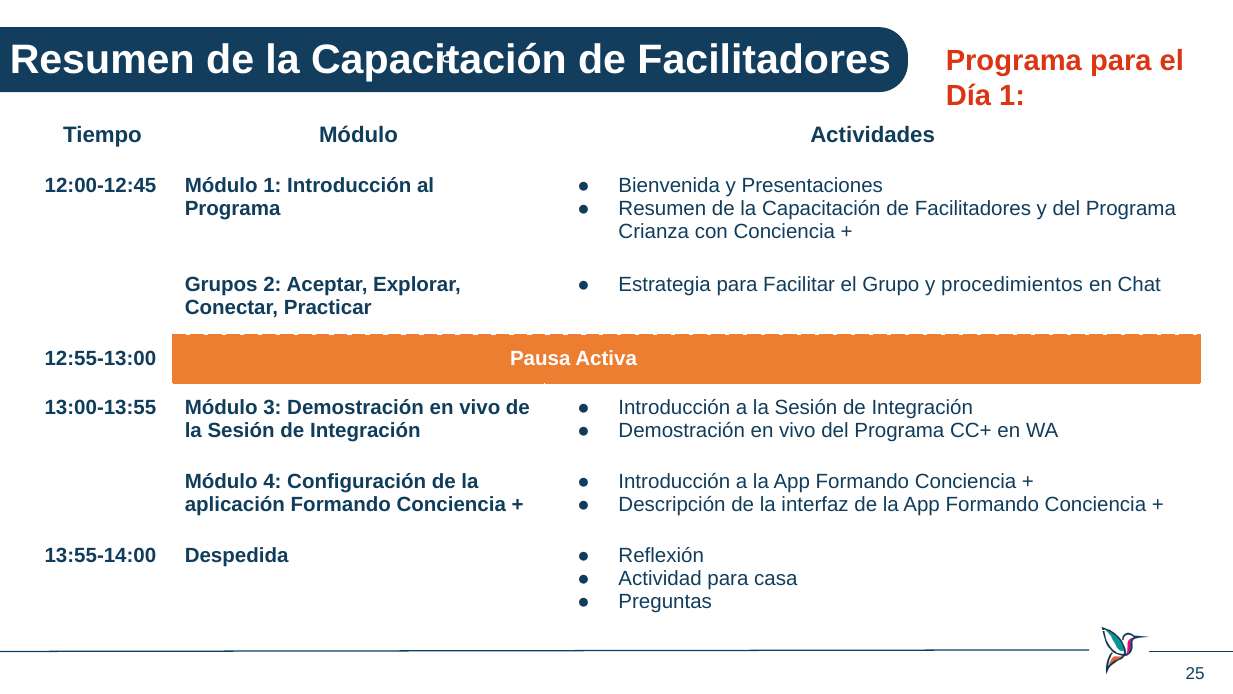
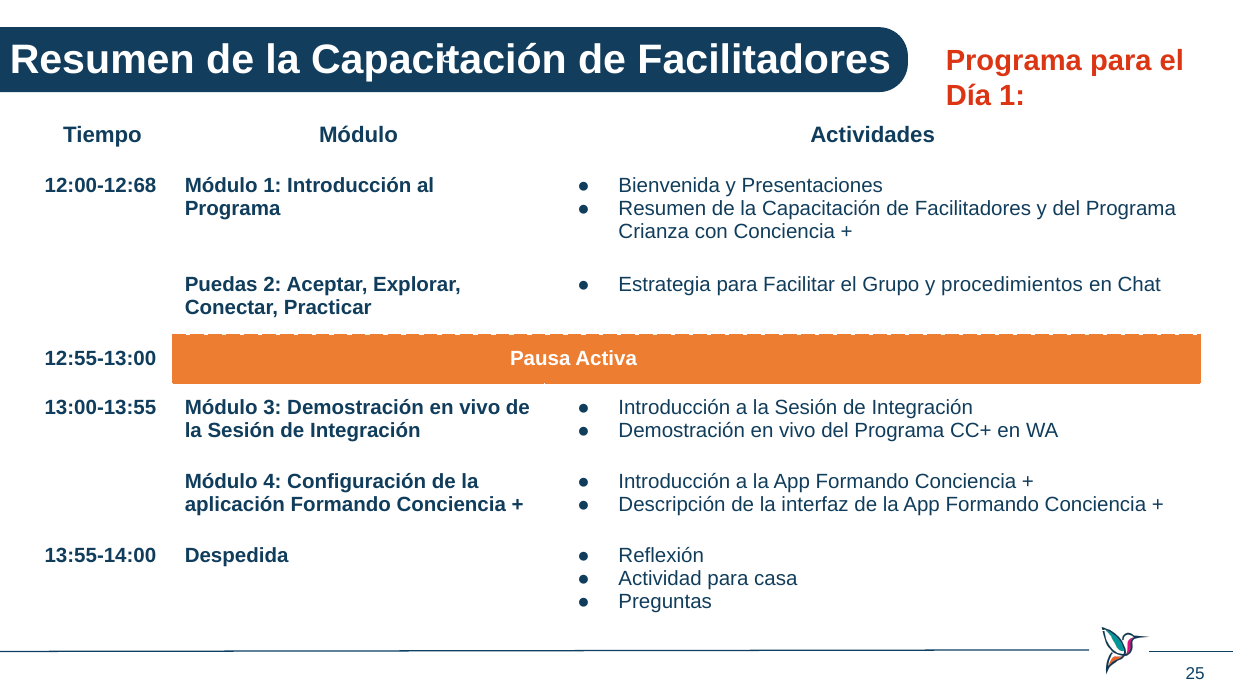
12:00-12:45: 12:00-12:45 -> 12:00-12:68 (101, 186)
Grupos: Grupos -> Puedas (221, 285)
